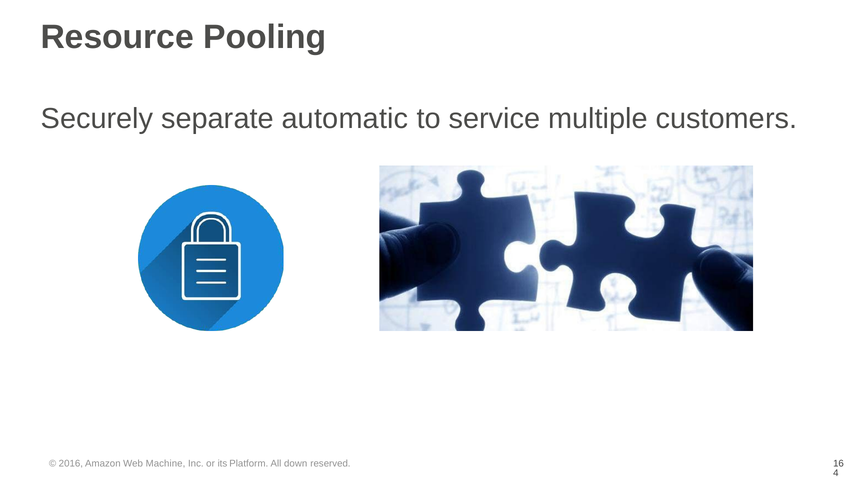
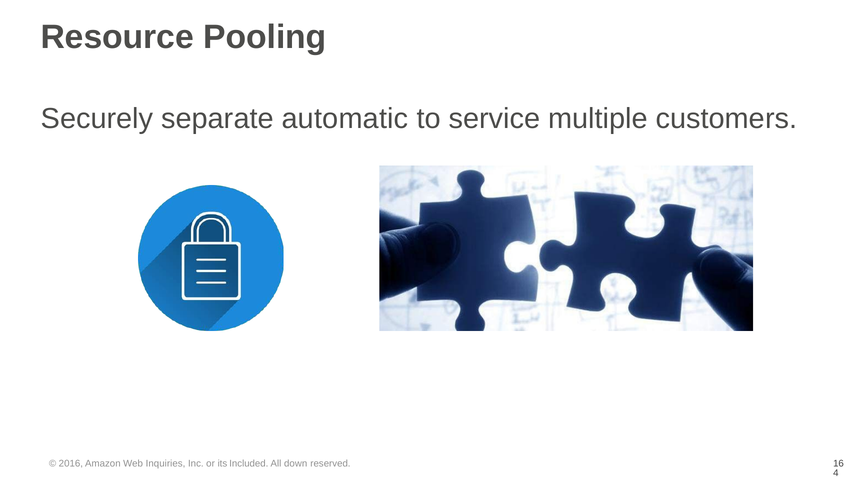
Machine: Machine -> Inquiries (166, 463)
Platform: Platform -> Included (249, 463)
